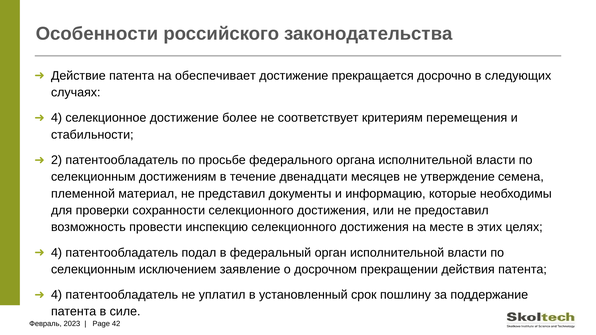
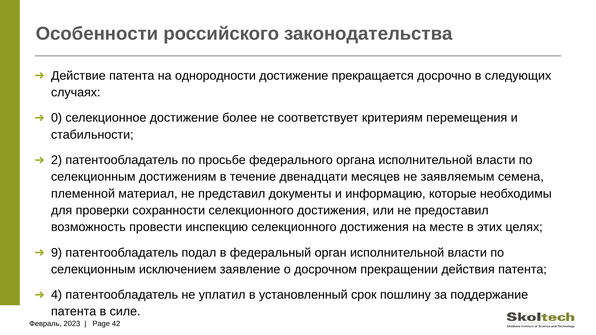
обеспечивает: обеспечивает -> однородности (215, 76)
4: 4 -> 0 (57, 118)
утверждение: утверждение -> заявляемым (458, 177)
4: 4 -> 9 (57, 253)
